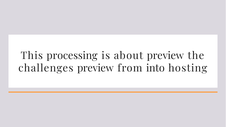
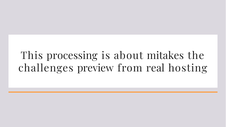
about preview: preview -> mitakes (165, 56)
into: into -> real (155, 68)
